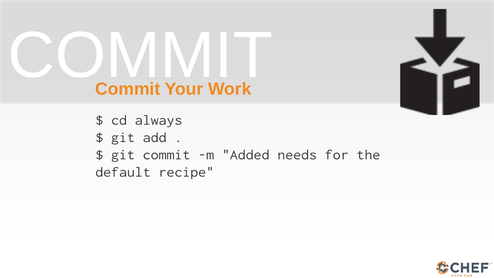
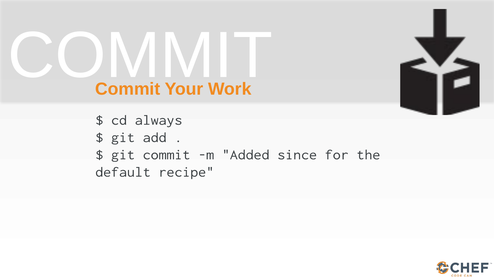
needs: needs -> since (297, 154)
